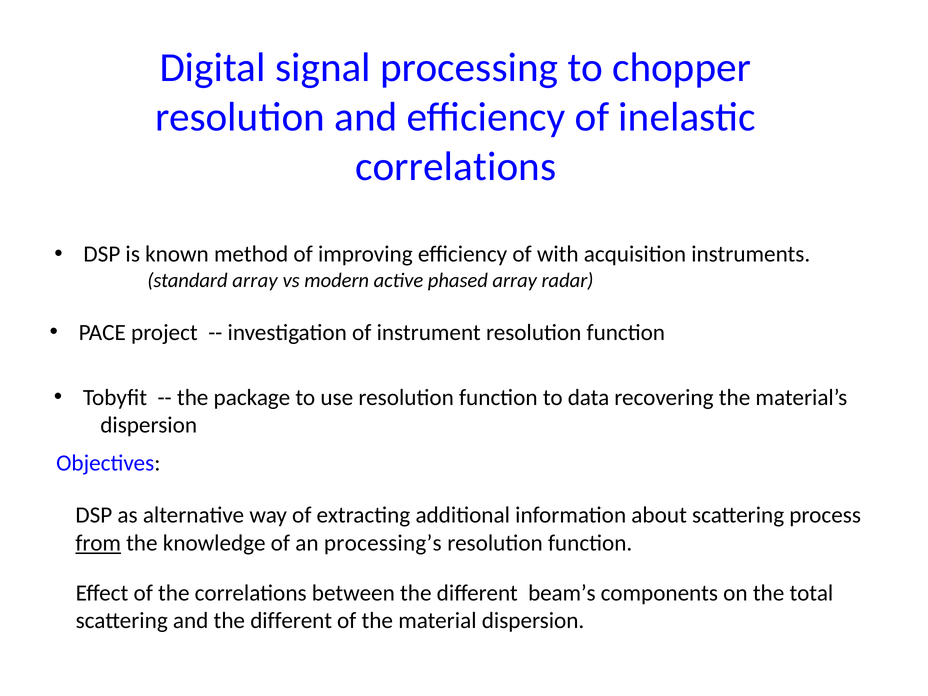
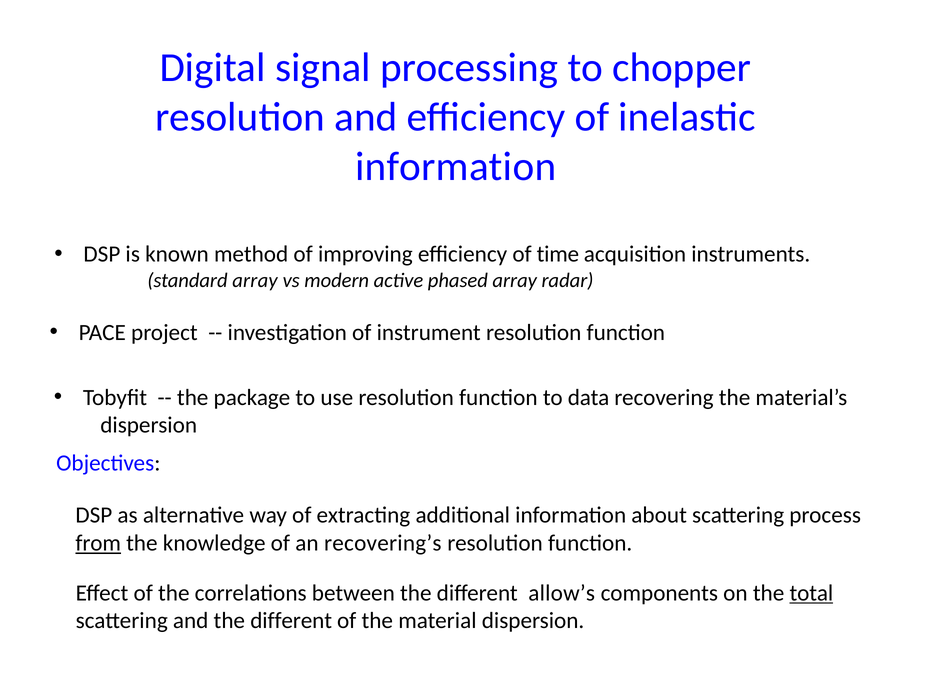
correlations: correlations -> information (456, 167)
with: with -> time (558, 254)
processing’s: processing’s -> recovering’s (383, 543)
beam’s: beam’s -> allow’s (562, 593)
total underline: none -> present (811, 593)
